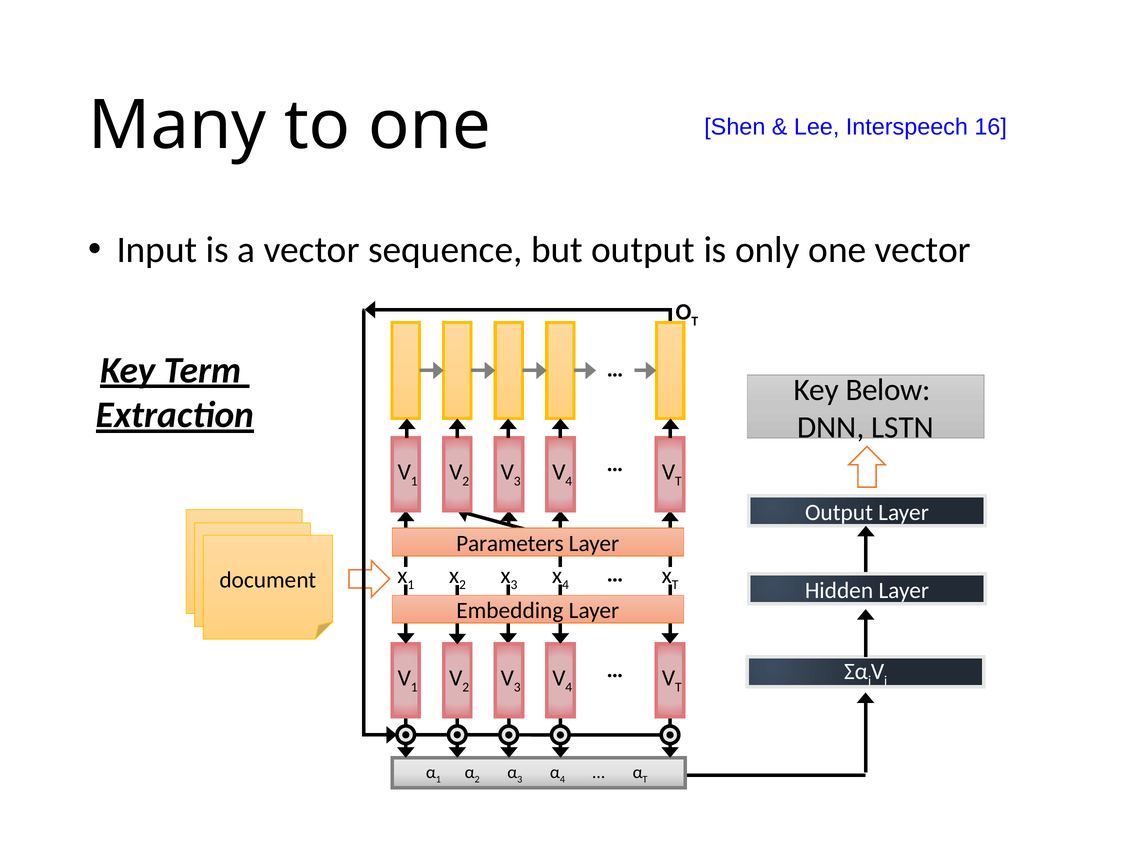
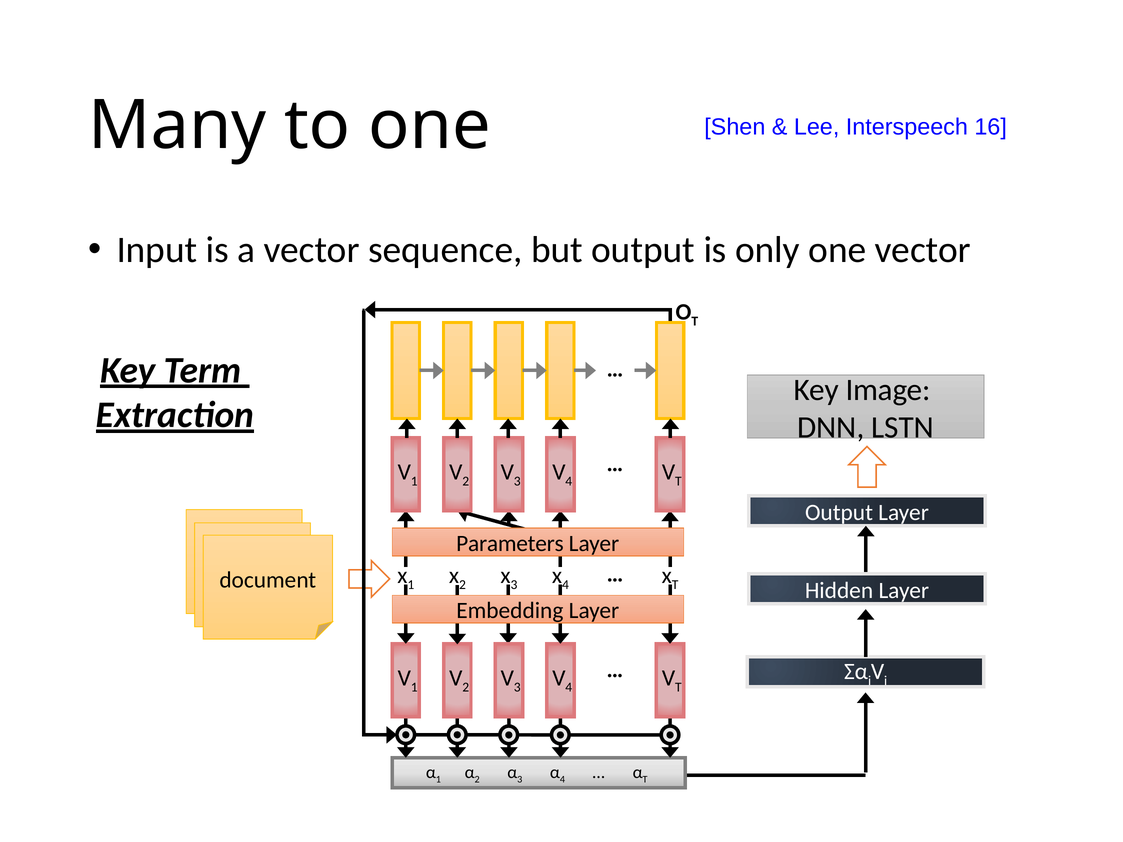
Below: Below -> Image (888, 390)
